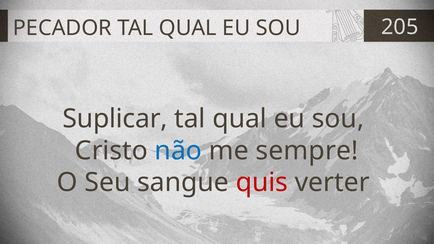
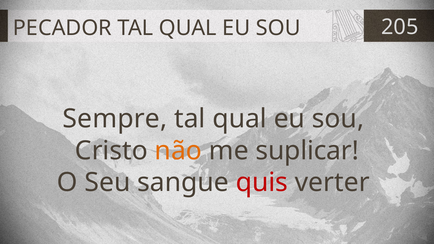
Suplicar: Suplicar -> Sempre (115, 119)
não colour: blue -> orange (178, 151)
sempre: sempre -> suplicar (307, 151)
